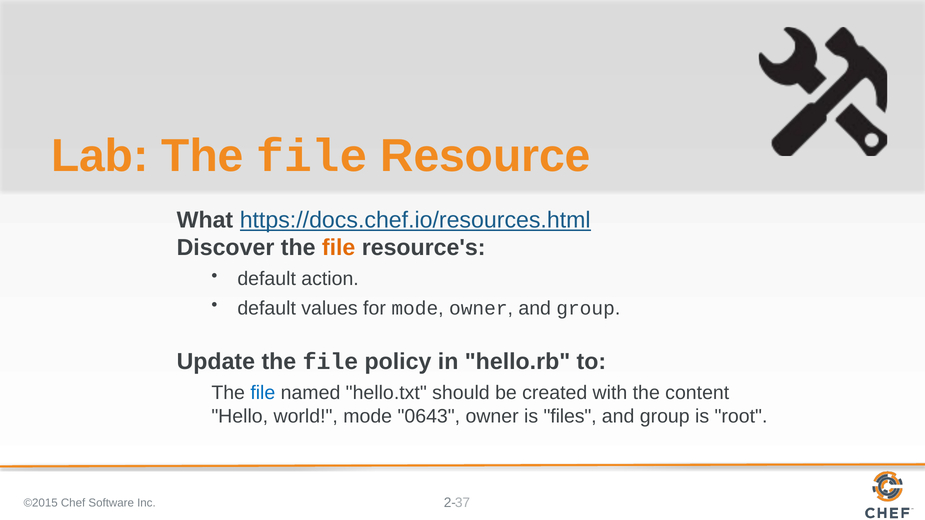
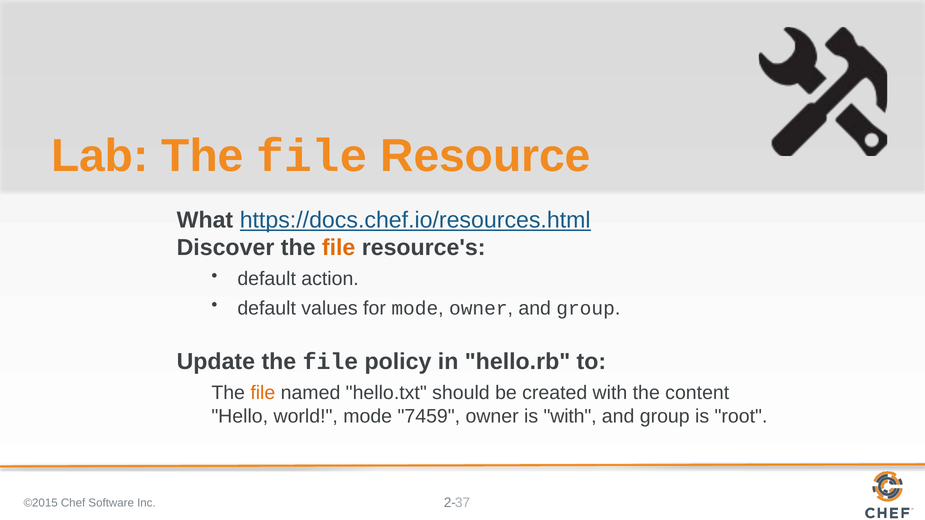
file colour: blue -> orange (263, 393)
0643: 0643 -> 7459 (429, 416)
is files: files -> with (570, 416)
